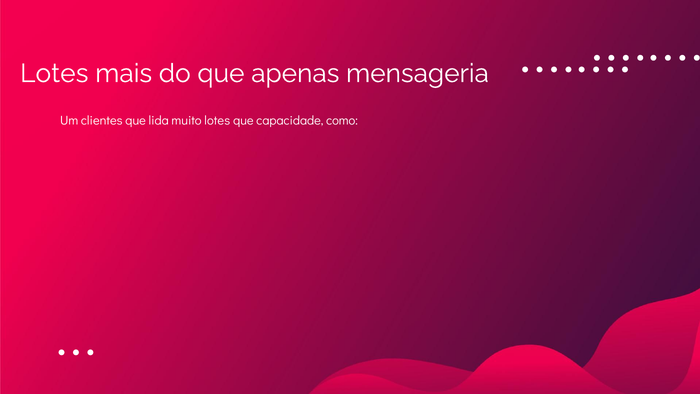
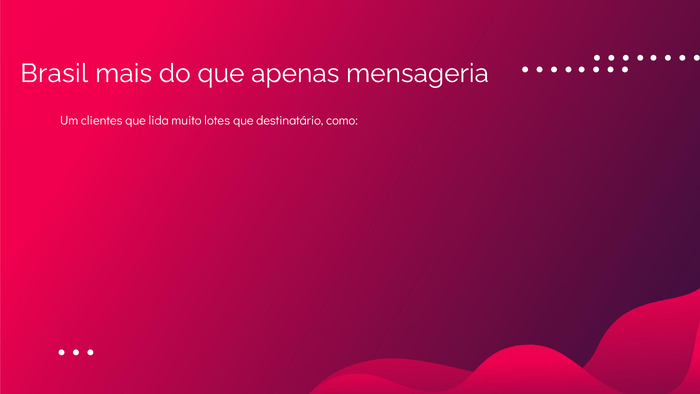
Lotes: Lotes -> Brasil (54, 73)
capacidade: capacidade -> destinatário (290, 121)
